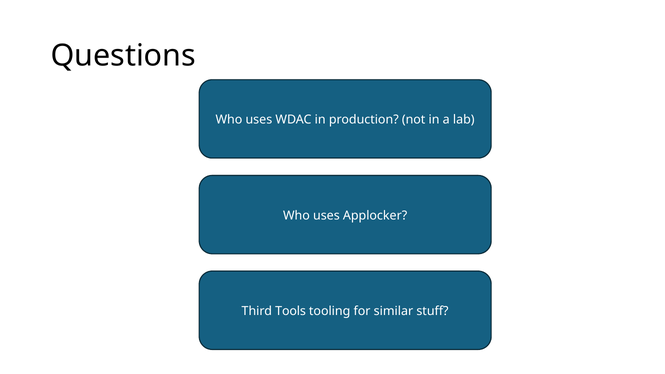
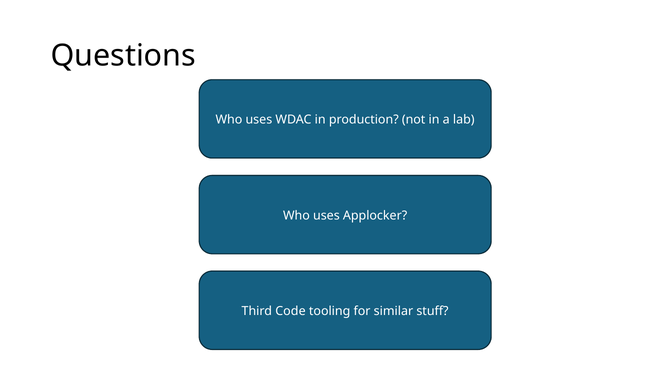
Tools: Tools -> Code (290, 311)
